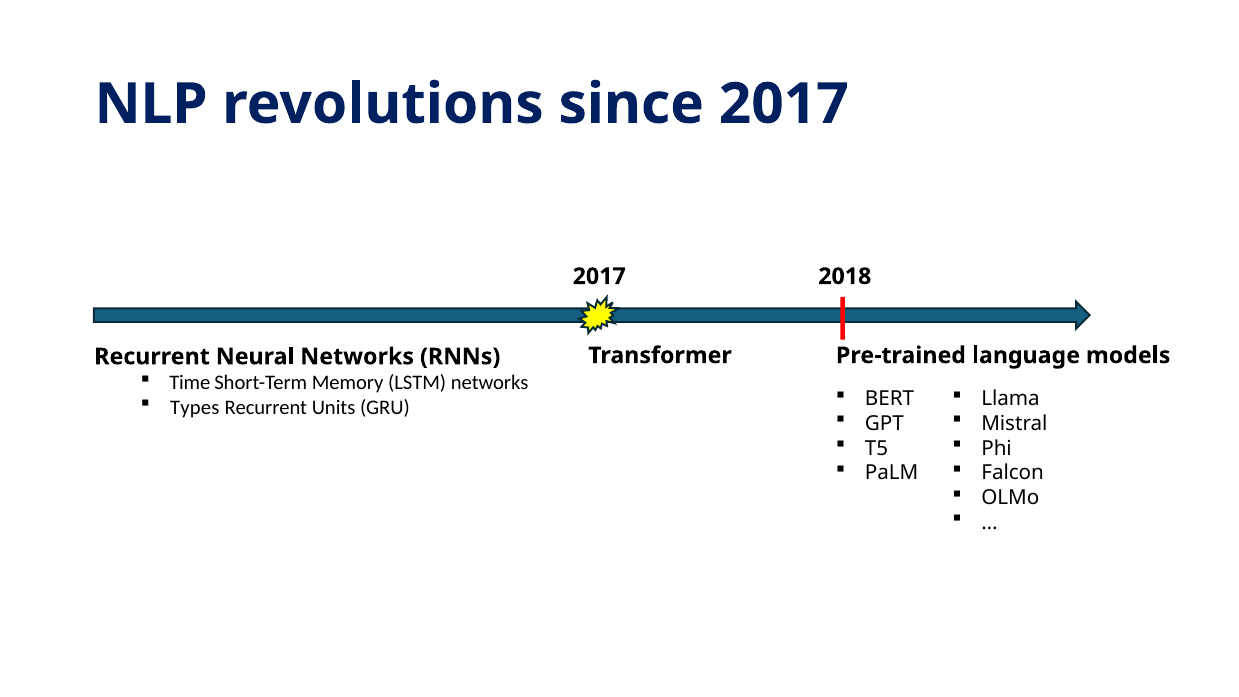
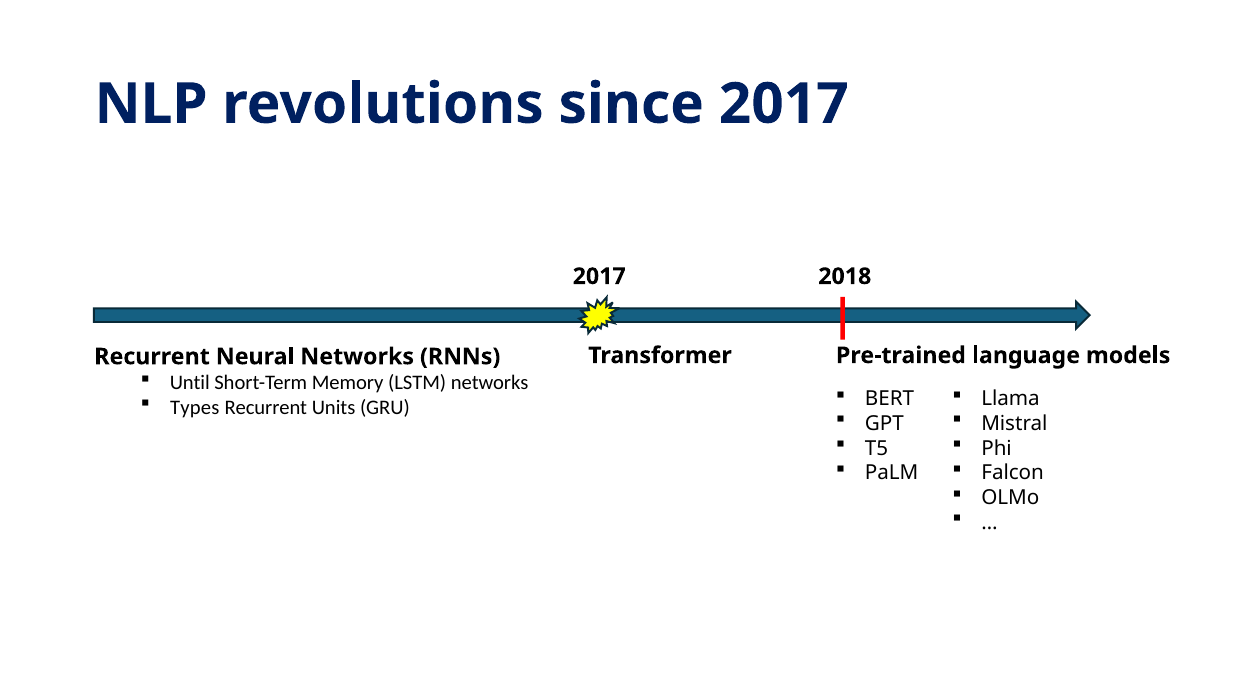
Time: Time -> Until (190, 383)
